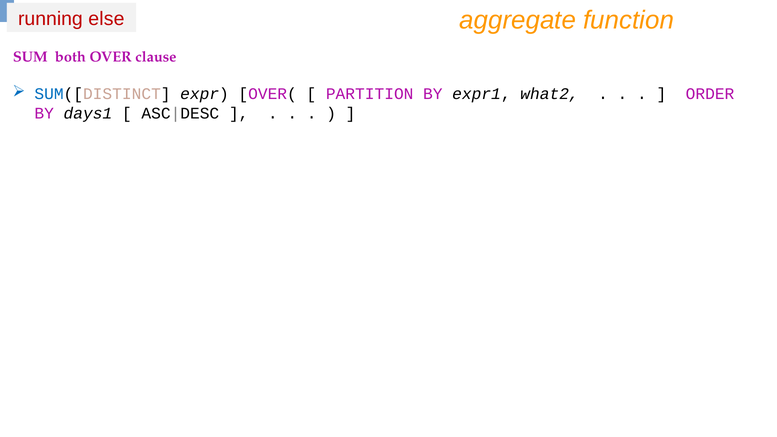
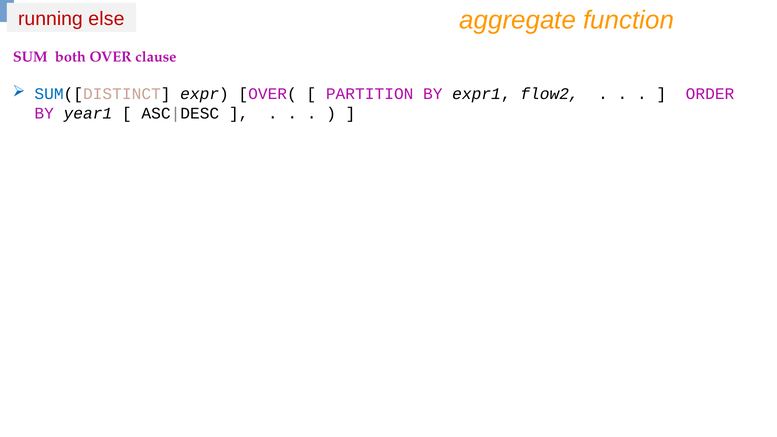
what2: what2 -> flow2 (550, 94)
days1: days1 -> year1 (88, 113)
